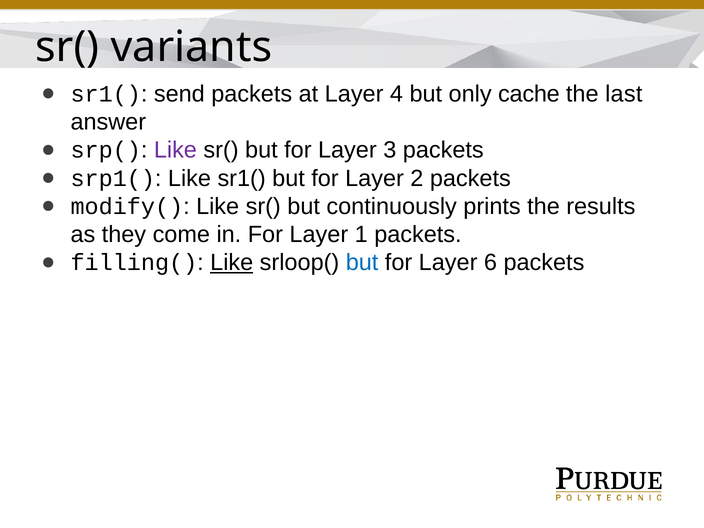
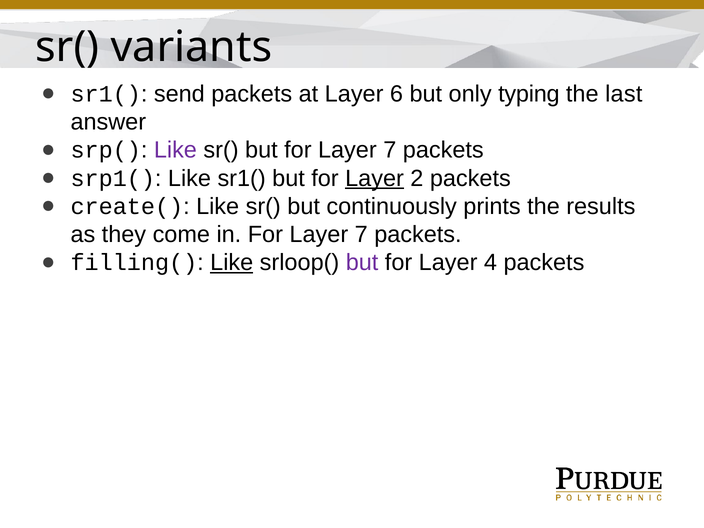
4: 4 -> 6 (396, 94)
cache: cache -> typing (529, 94)
but for Layer 3: 3 -> 7 (390, 150)
Layer underline: none -> present (375, 178)
modify(: modify( -> create( (127, 206)
in For Layer 1: 1 -> 7 (361, 235)
but colour: blue -> purple (362, 263)
6: 6 -> 4 (490, 263)
